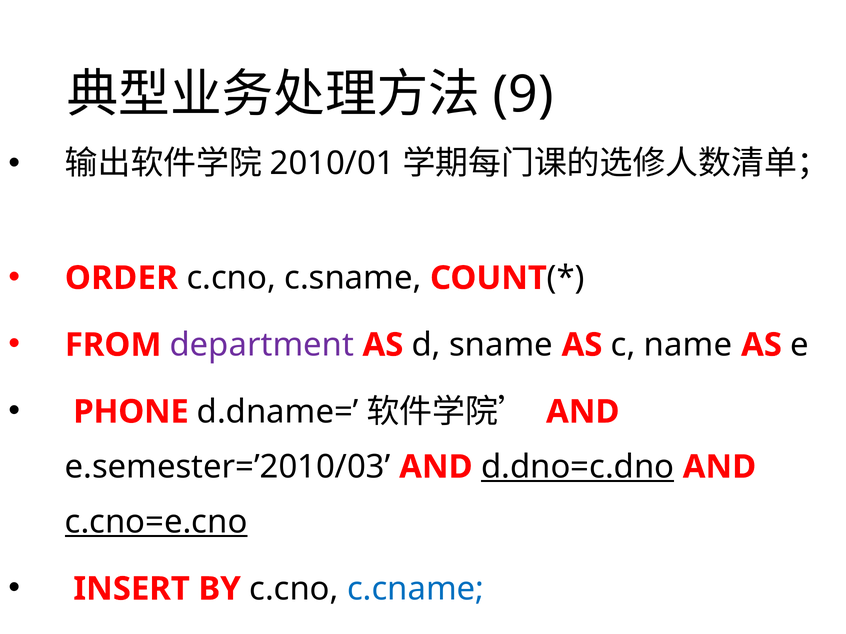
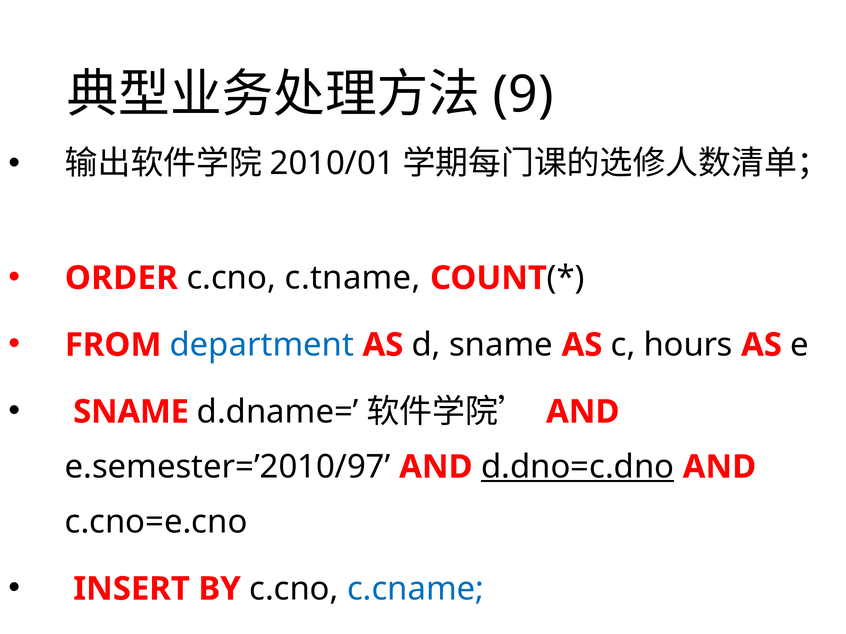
c.sname: c.sname -> c.tname (353, 278)
department colour: purple -> blue (262, 345)
name: name -> hours (688, 345)
PHONE: PHONE -> SNAME (131, 412)
e.semester=’2010/03: e.semester=’2010/03 -> e.semester=’2010/97 (228, 467)
c.cno=e.cno underline: present -> none (156, 522)
